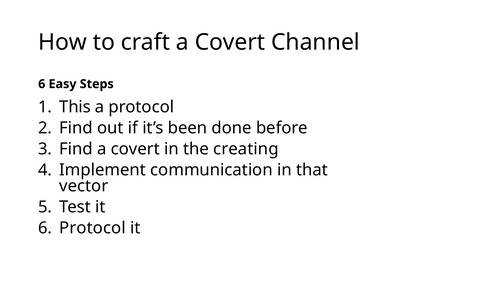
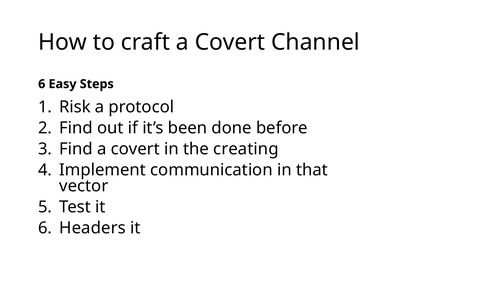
This: This -> Risk (75, 107)
6 Protocol: Protocol -> Headers (92, 228)
